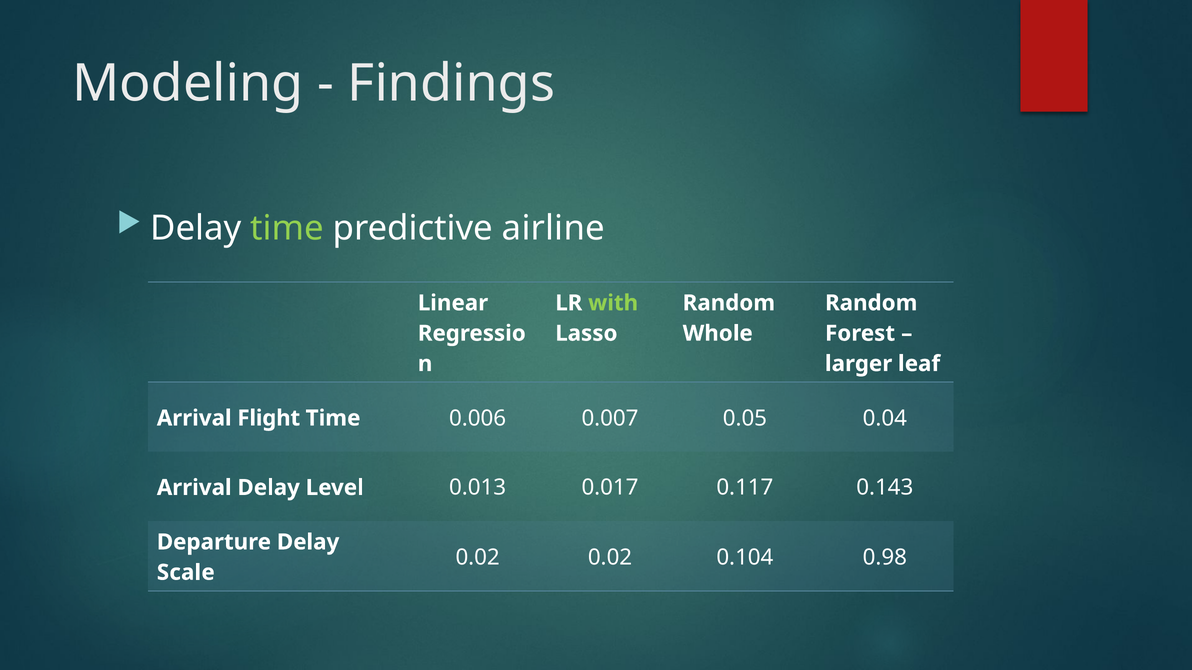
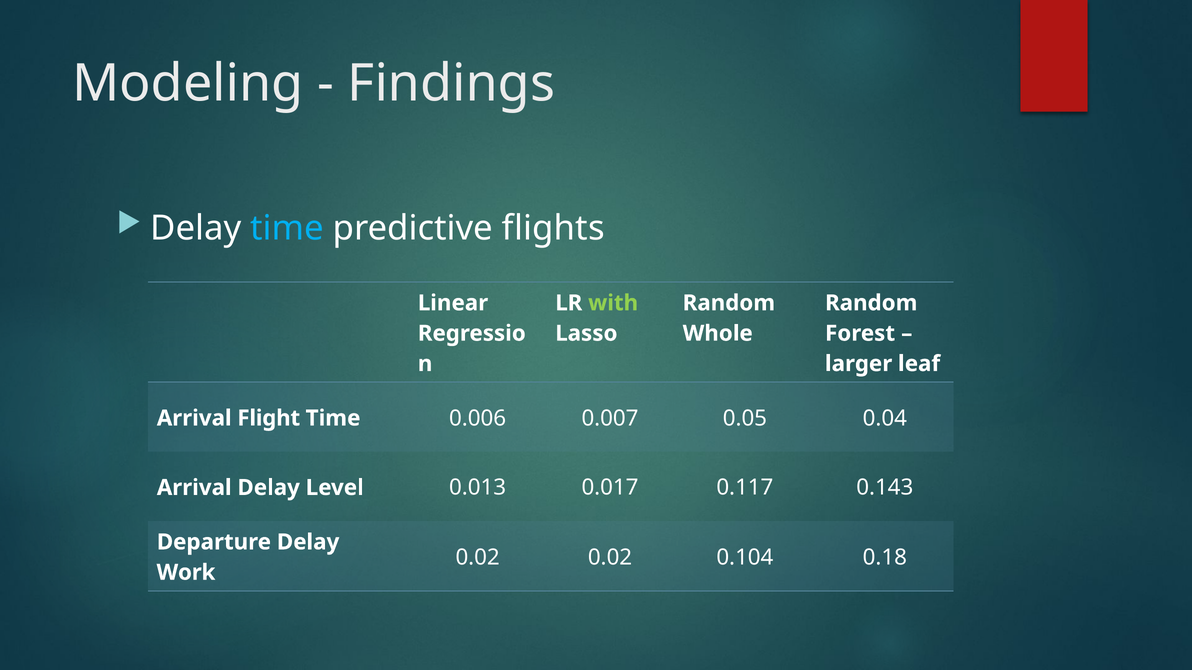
time colour: light green -> light blue (287, 228)
airline: airline -> flights (553, 228)
0.98: 0.98 -> 0.18 (885, 558)
Scale: Scale -> Work (186, 573)
